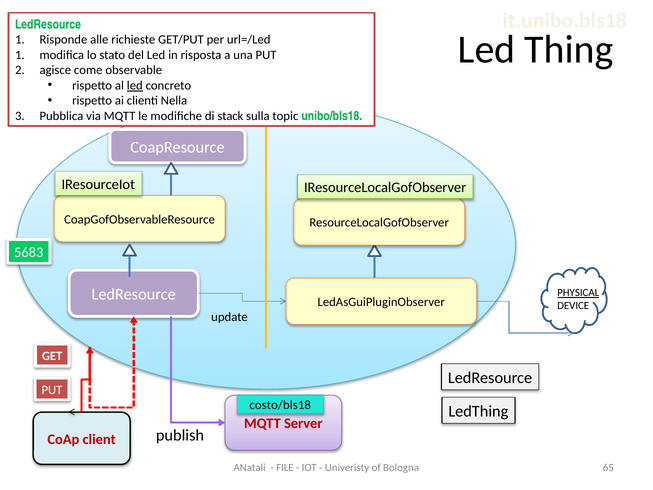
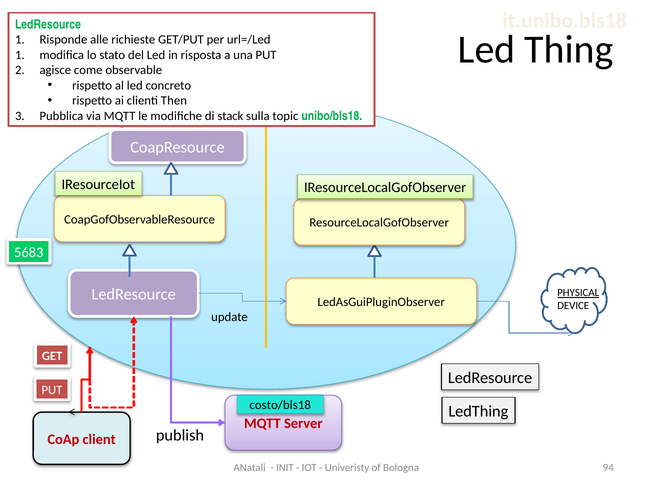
led underline: present -> none (135, 85)
Nella: Nella -> Then (174, 101)
FILE: FILE -> INIT (285, 468)
65: 65 -> 94 (608, 468)
